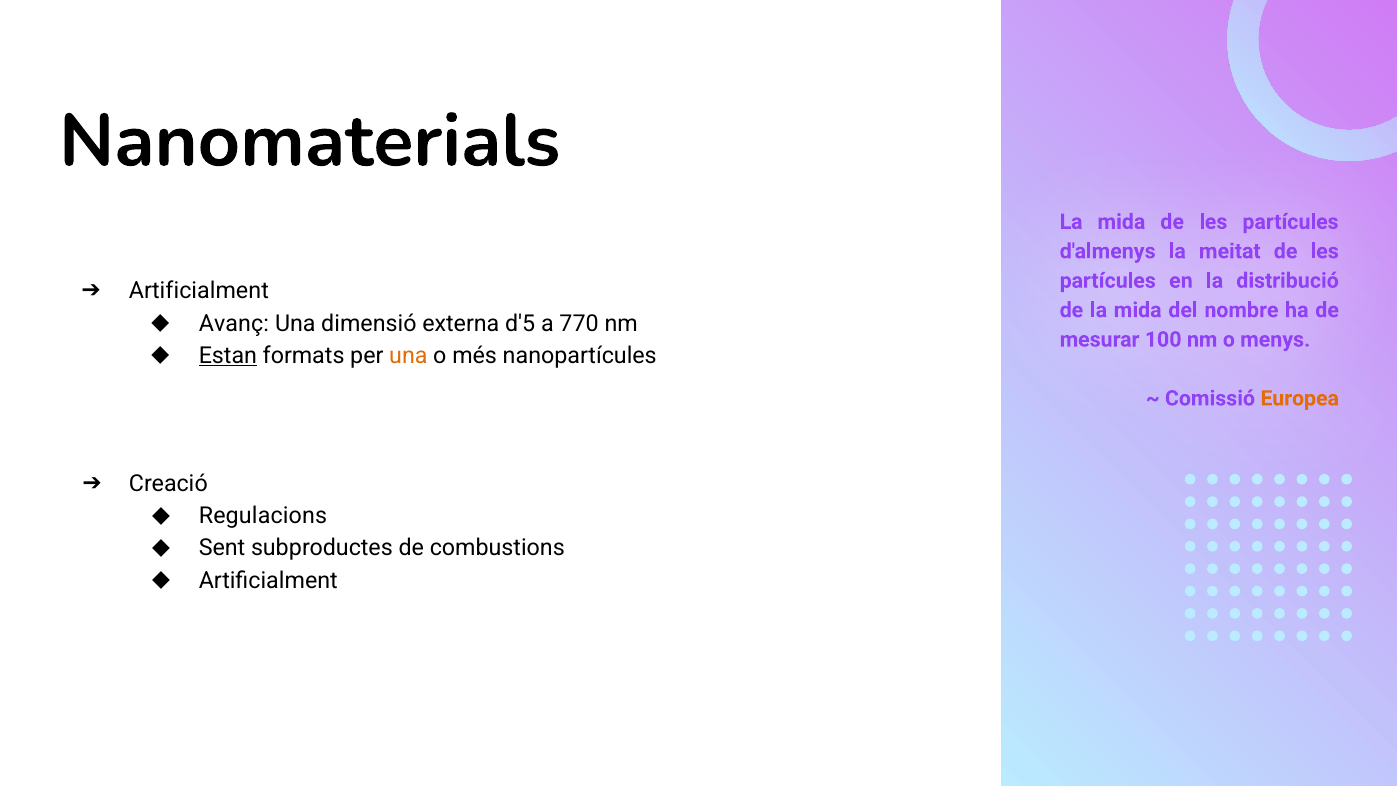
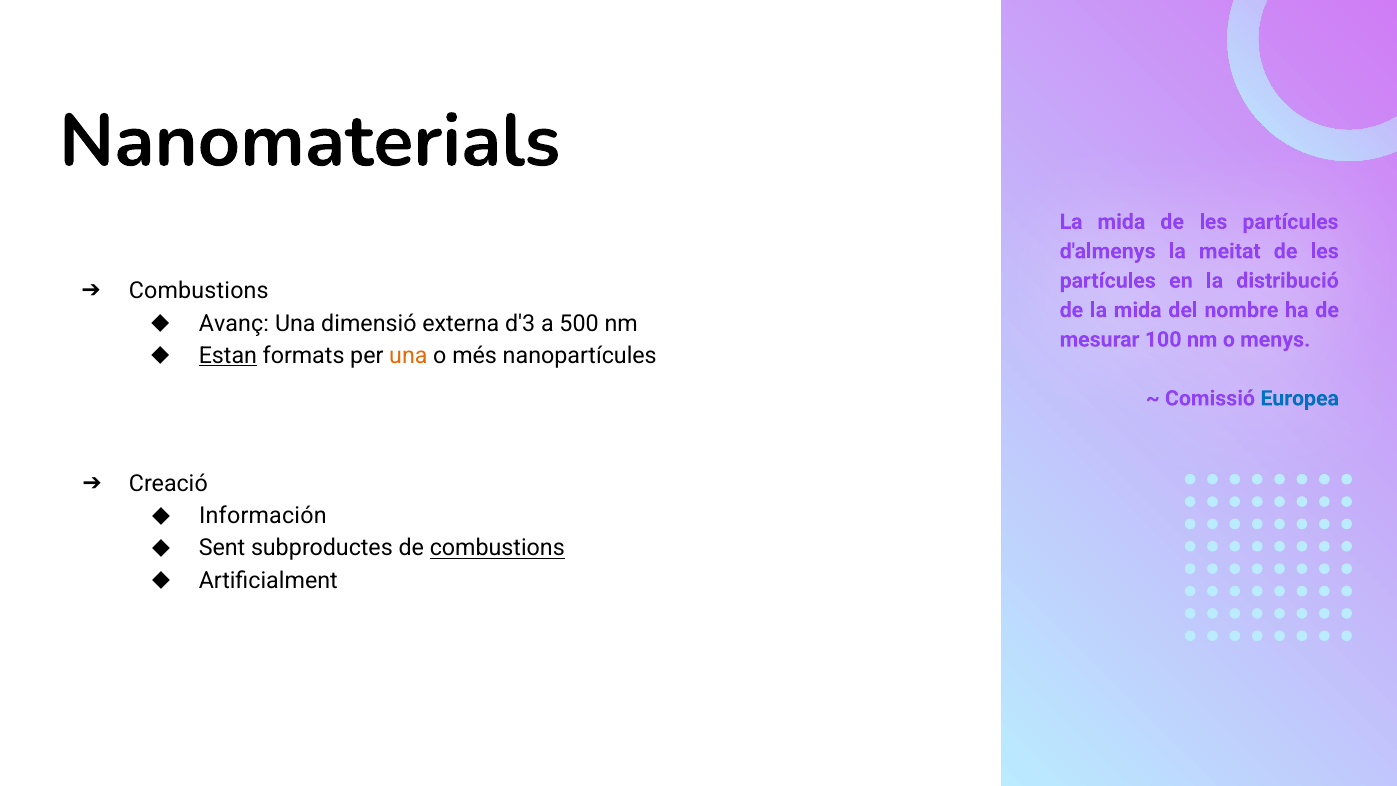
Artificialment: Artificialment -> Combustions (199, 291)
d'5: d'5 -> d'3 (520, 323)
770: 770 -> 500 (579, 323)
Europea colour: orange -> blue (1300, 398)
Regulacions: Regulacions -> Información (263, 516)
combustions underline: none -> present (497, 548)
